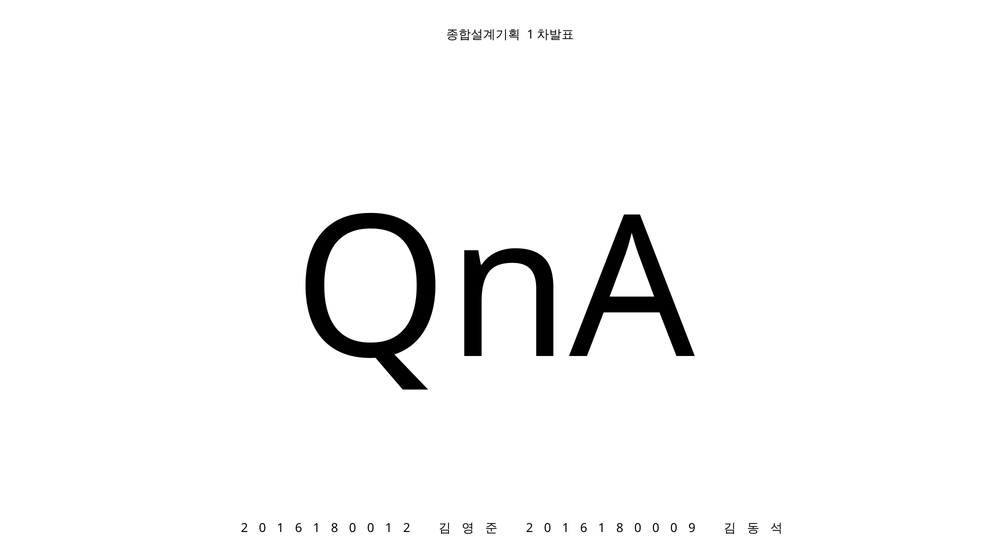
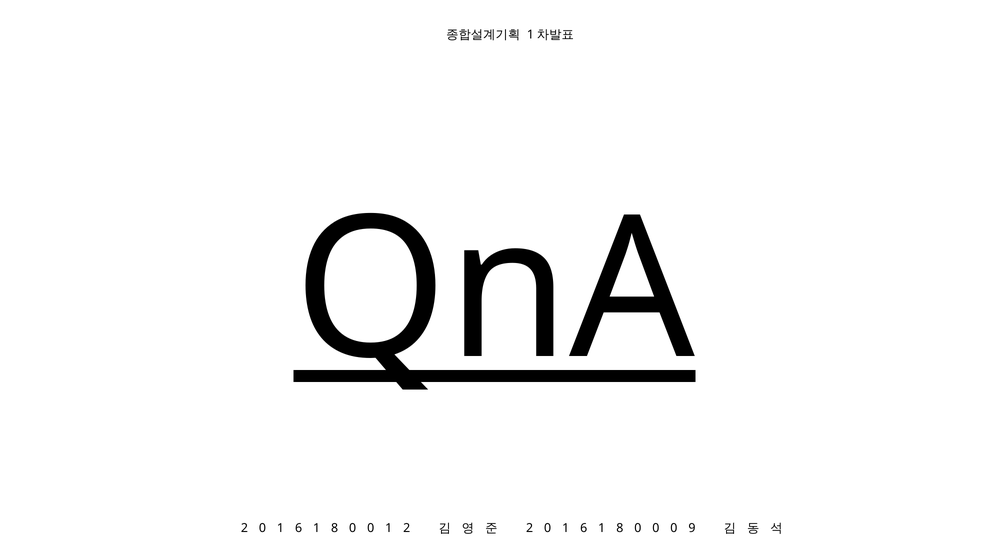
QnA underline: none -> present (494, 291)
